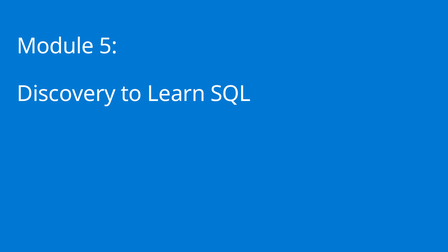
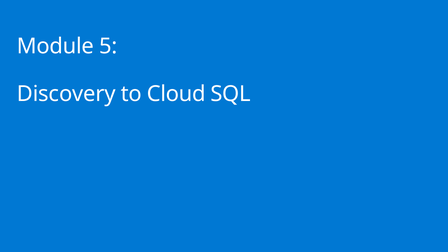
Learn: Learn -> Cloud (176, 94)
